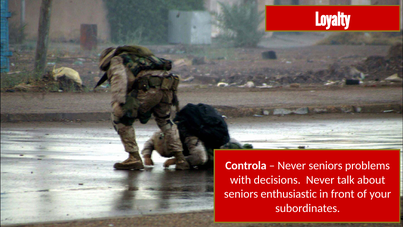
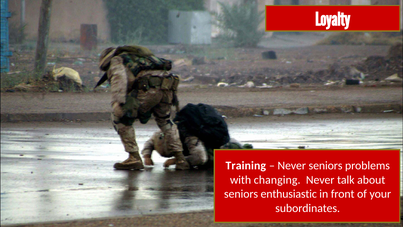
Controla: Controla -> Training (246, 166)
decisions: decisions -> changing (277, 180)
